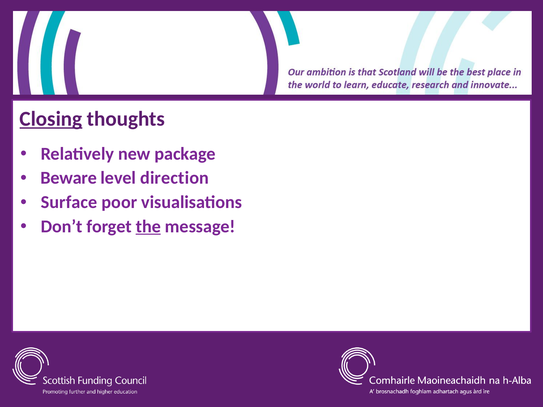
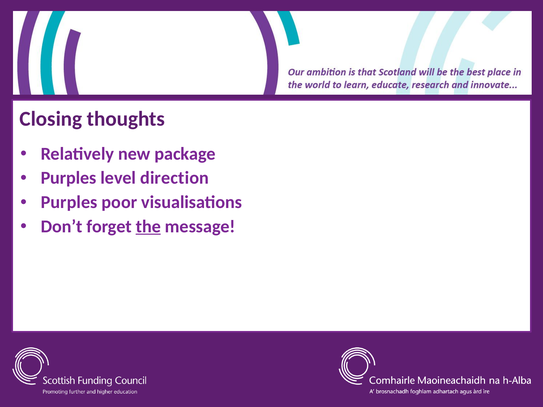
Closing underline: present -> none (51, 119)
Beware: Beware -> Purples (69, 178)
Surface: Surface -> Purples (69, 202)
